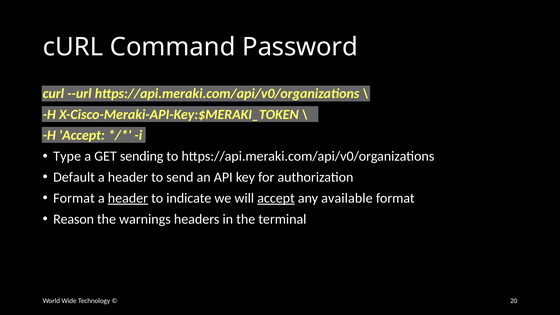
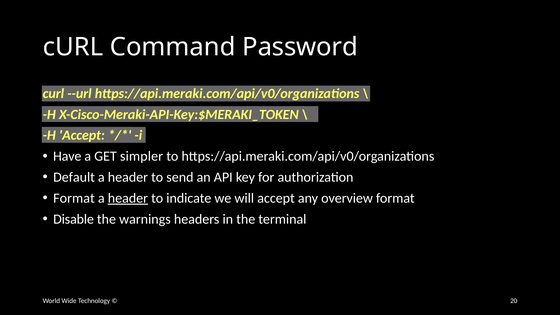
Type: Type -> Have (67, 156)
sending: sending -> simpler (142, 156)
accept underline: present -> none (276, 198)
available: available -> overview (347, 198)
Reason: Reason -> Disable (74, 219)
